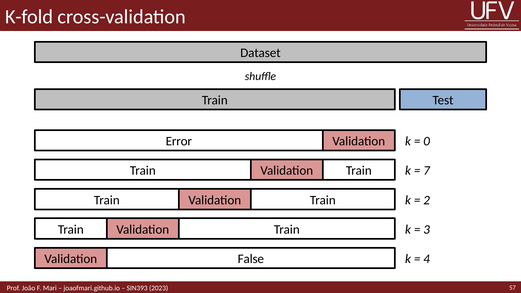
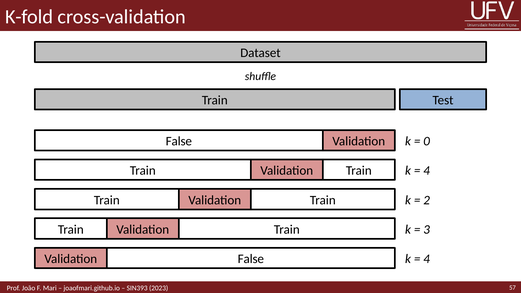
Error: Error -> False (179, 141)
7: 7 -> 4 (427, 171)
